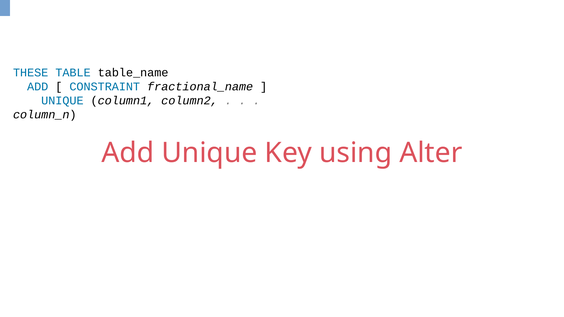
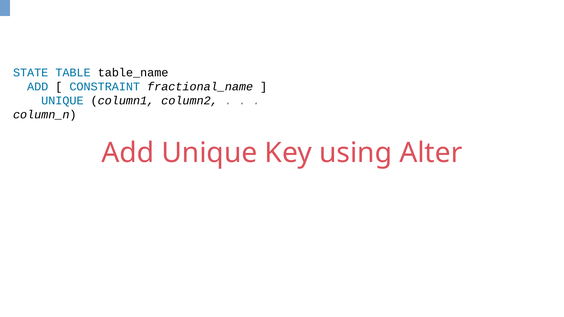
THESE: THESE -> STATE (31, 73)
